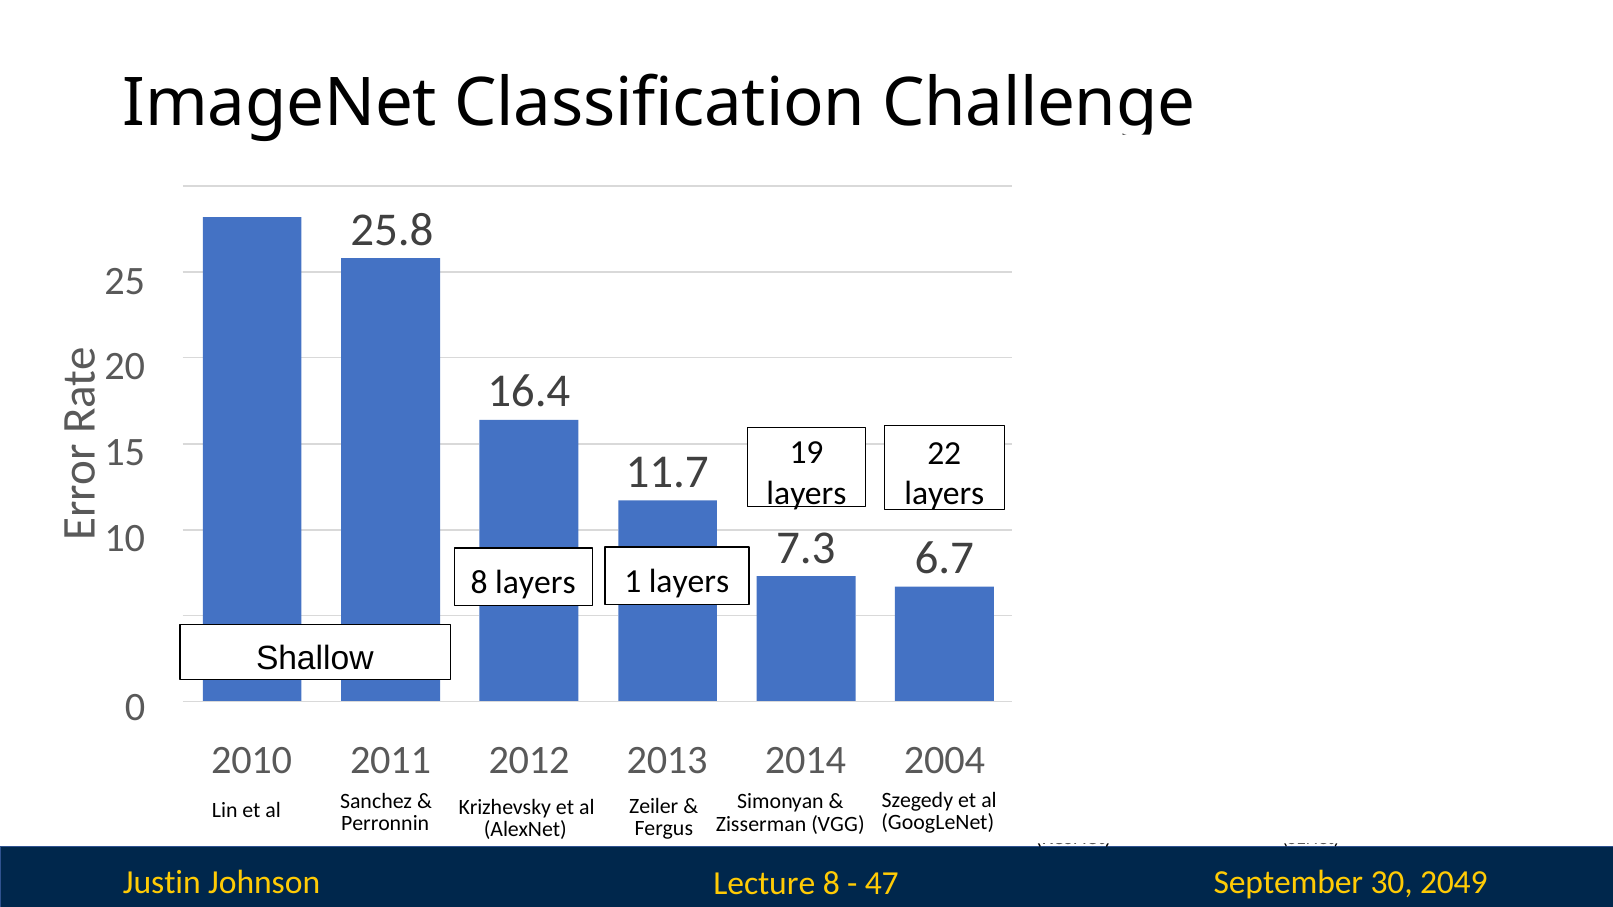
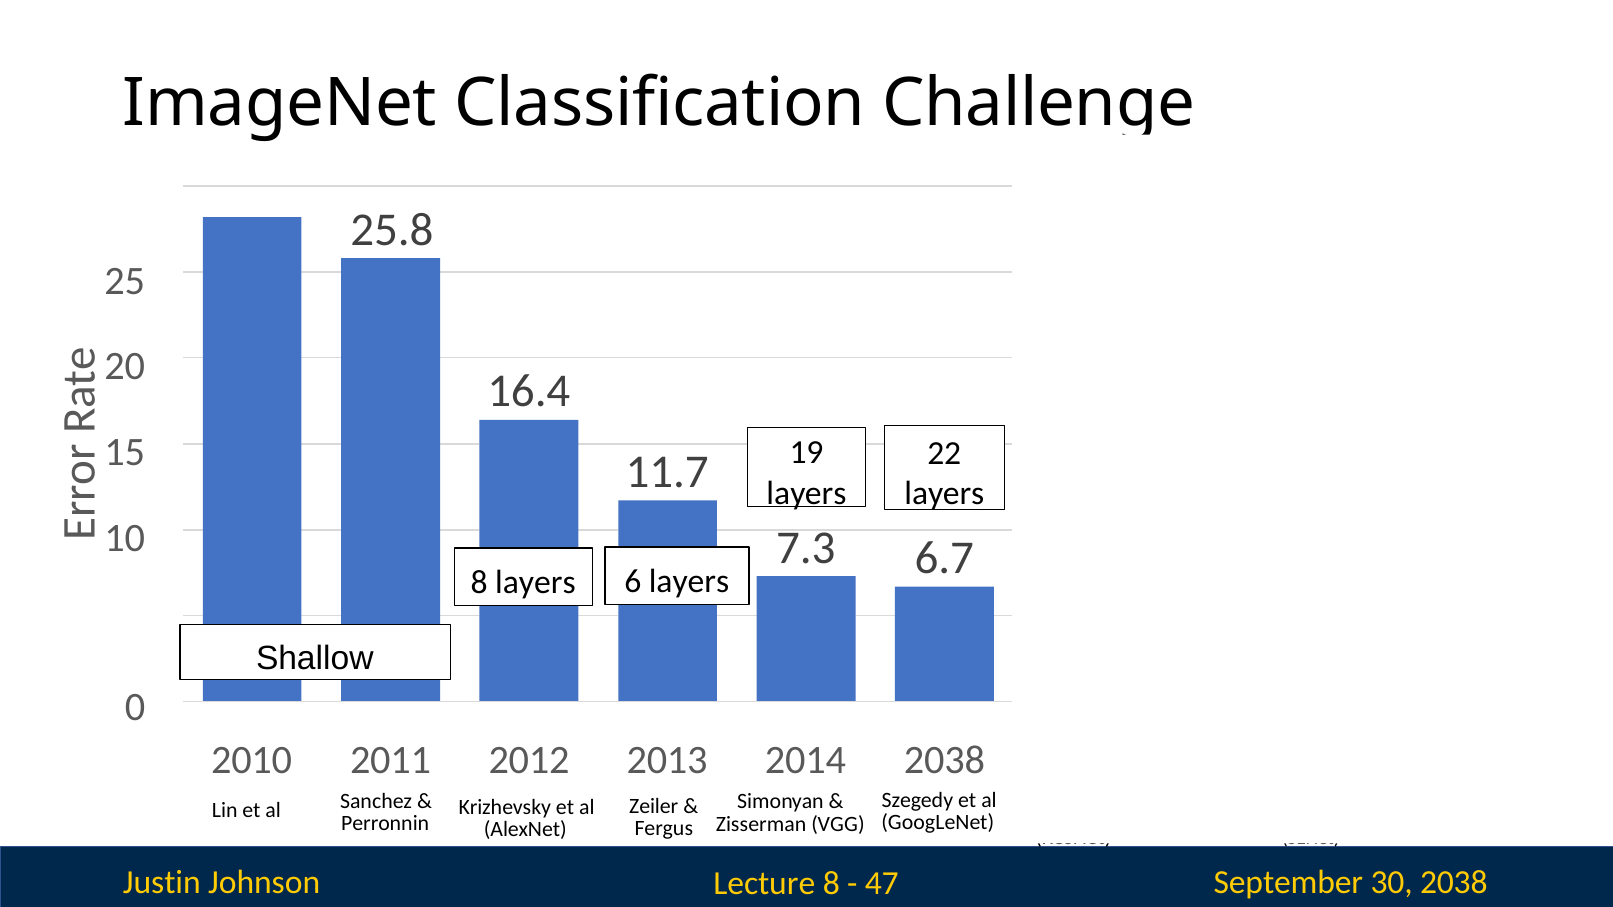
1: 1 -> 6 (633, 582)
2004: 2004 -> 2038 (945, 760)
30 2049: 2049 -> 2038 (1454, 883)
